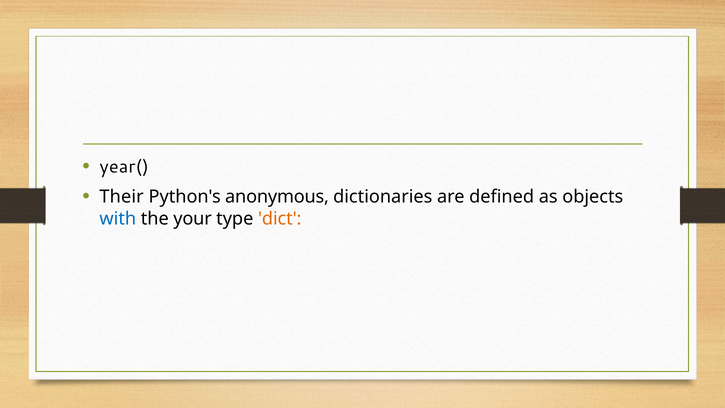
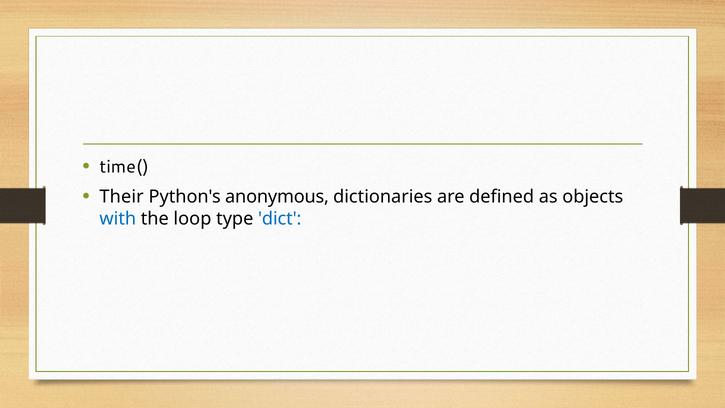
year(: year( -> time( (124, 167)
your: your -> loop (192, 219)
dict colour: orange -> blue (280, 219)
